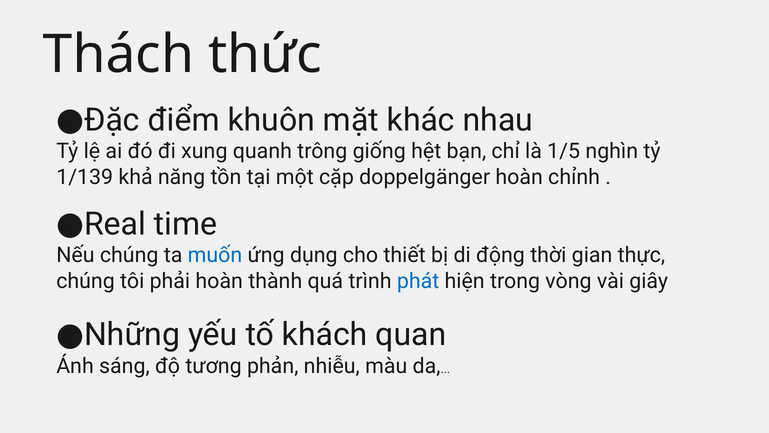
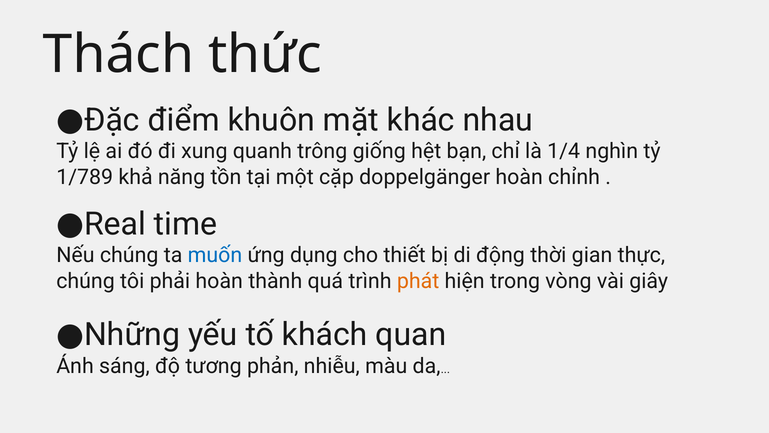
1/5: 1/5 -> 1/4 (564, 151)
1/139: 1/139 -> 1/789 (85, 177)
phát colour: blue -> orange (418, 281)
